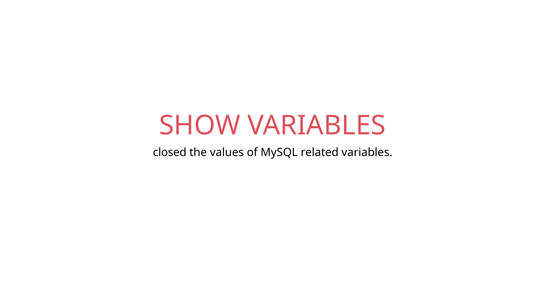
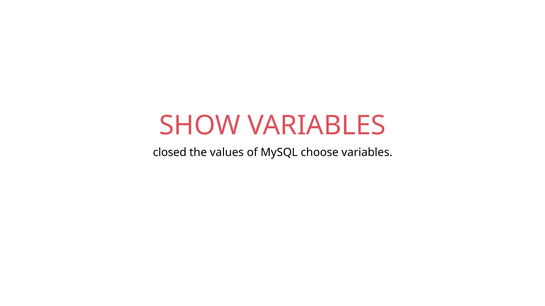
related: related -> choose (320, 153)
